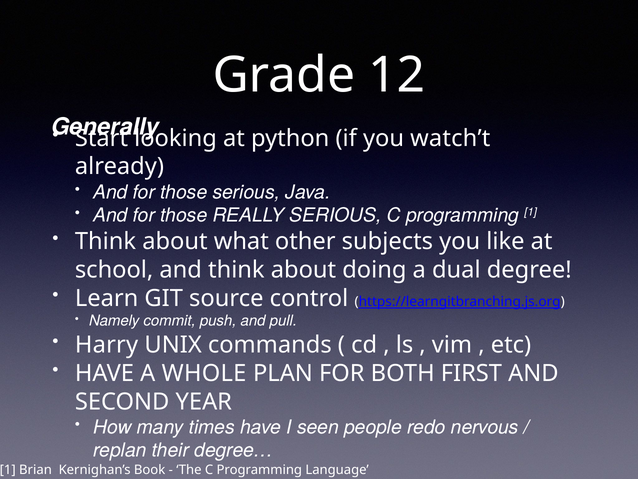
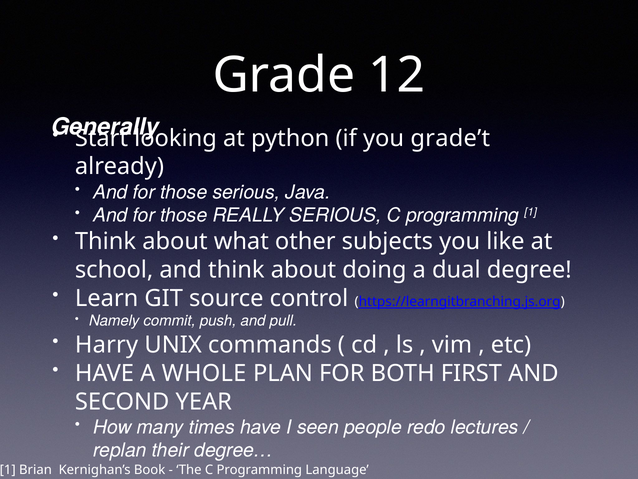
watch’t: watch’t -> grade’t (450, 138)
nervous: nervous -> lectures (485, 427)
